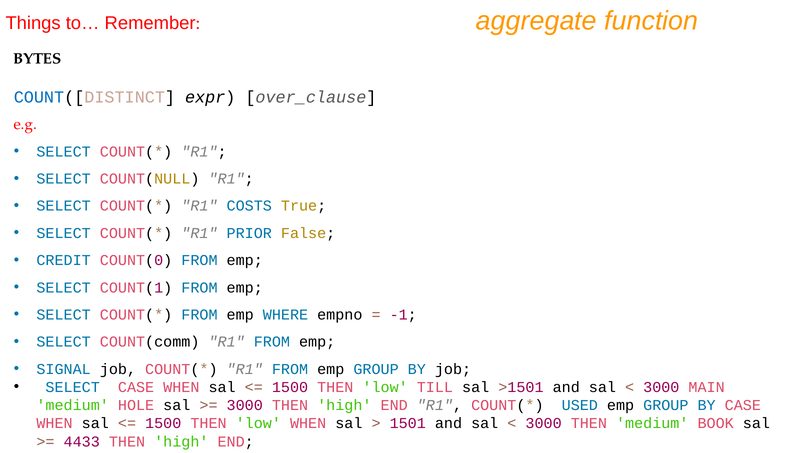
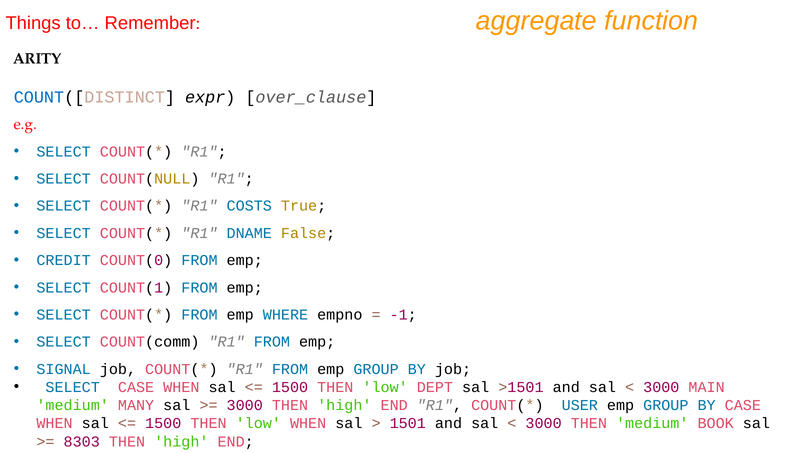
BYTES: BYTES -> ARITY (37, 59)
PRIOR: PRIOR -> DNAME (249, 233)
TILL: TILL -> DEPT (435, 387)
HOLE: HOLE -> MANY (136, 405)
USED: USED -> USER (580, 405)
4433: 4433 -> 8303 (82, 441)
